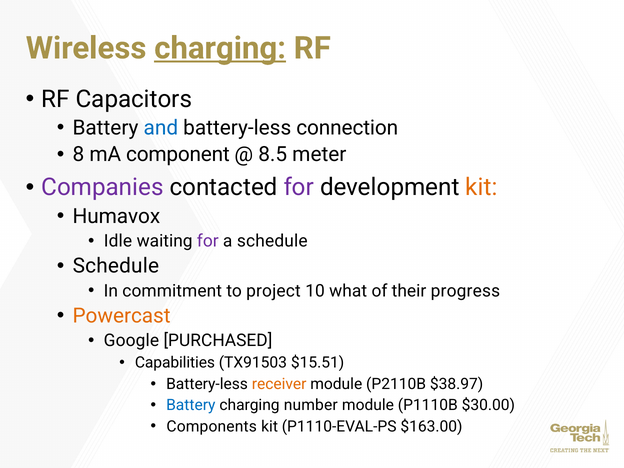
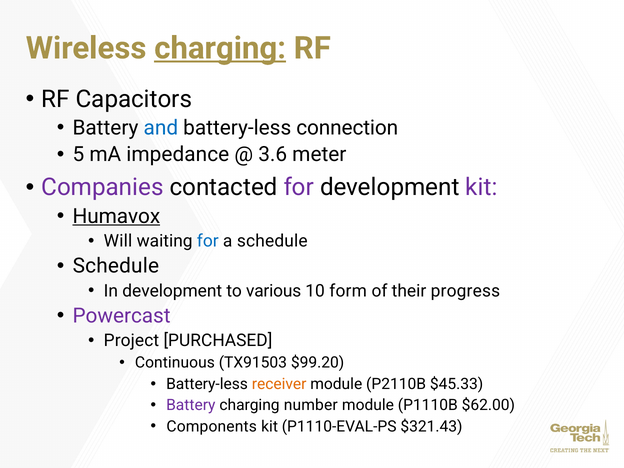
8: 8 -> 5 (78, 154)
component: component -> impedance (178, 154)
8.5: 8.5 -> 3.6 (273, 154)
kit colour: orange -> purple (481, 187)
Humavox underline: none -> present (116, 216)
Idle: Idle -> Will (118, 241)
for colour: purple -> blue (208, 241)
In commitment: commitment -> development (172, 291)
project: project -> various (274, 291)
what: what -> form (348, 291)
Powercast colour: orange -> purple (122, 316)
Google: Google -> Project (131, 341)
Capabilities: Capabilities -> Continuous (175, 363)
$15.51: $15.51 -> $99.20 (318, 363)
$38.97: $38.97 -> $45.33 (457, 384)
Battery colour: blue -> purple (191, 405)
$30.00: $30.00 -> $62.00 (488, 405)
$163.00: $163.00 -> $321.43 (431, 426)
